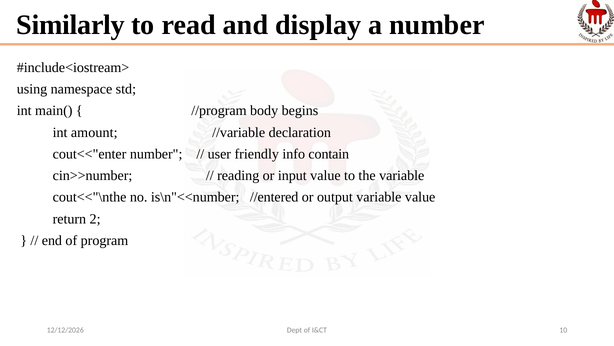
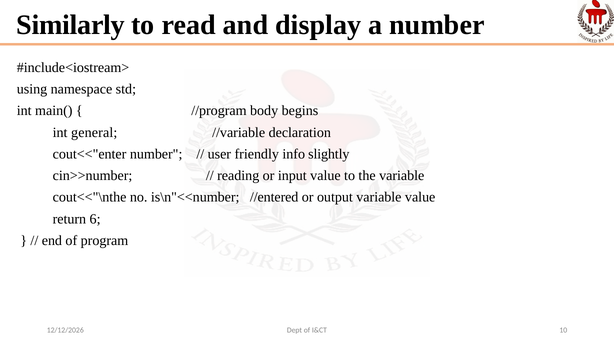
amount: amount -> general (94, 132)
contain: contain -> slightly (329, 154)
2: 2 -> 6 (95, 219)
